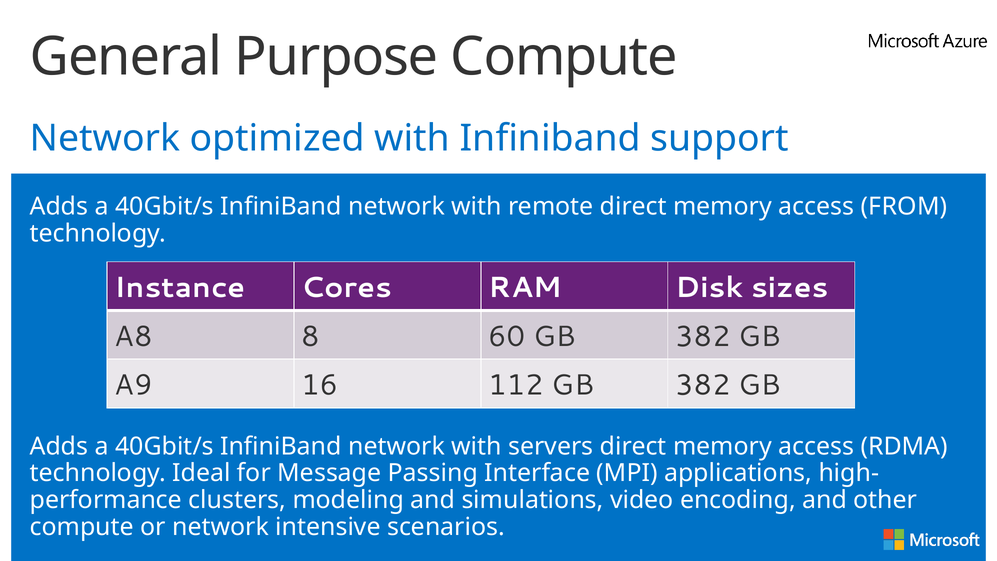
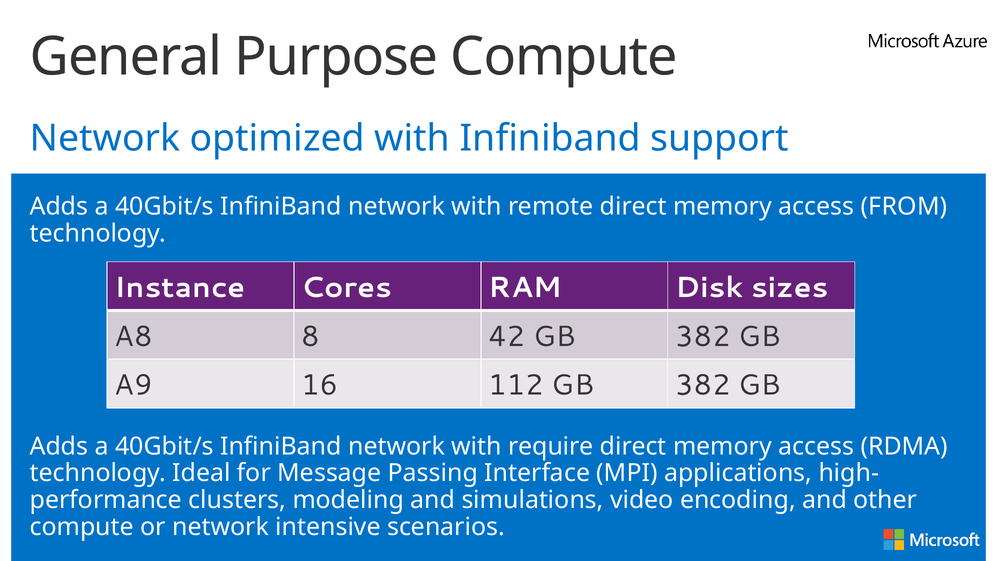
60: 60 -> 42 (507, 336)
servers: servers -> require (551, 446)
